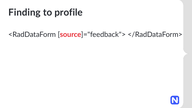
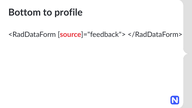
Finding: Finding -> Bottom (25, 13)
